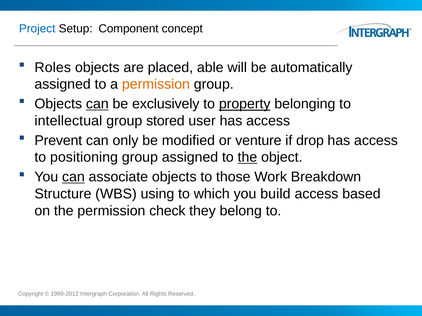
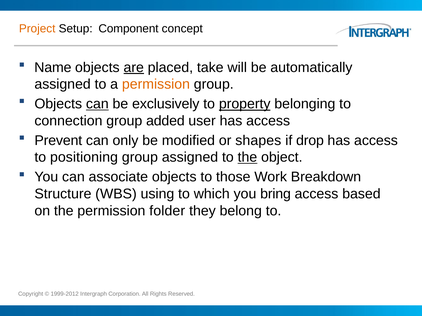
Project colour: blue -> orange (37, 29)
Roles: Roles -> Name (53, 68)
are underline: none -> present (134, 68)
able: able -> take (210, 68)
intellectual: intellectual -> connection (68, 121)
stored: stored -> added (165, 121)
venture: venture -> shapes (258, 141)
can underline: present -> none (73, 177)
build: build -> bring (276, 194)
check: check -> folder (167, 211)
